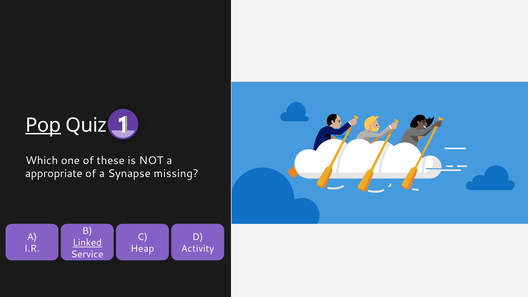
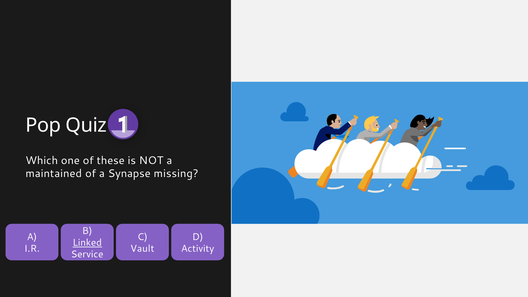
Pop underline: present -> none (43, 125)
appropriate: appropriate -> maintained (54, 174)
Heap: Heap -> Vault (142, 249)
